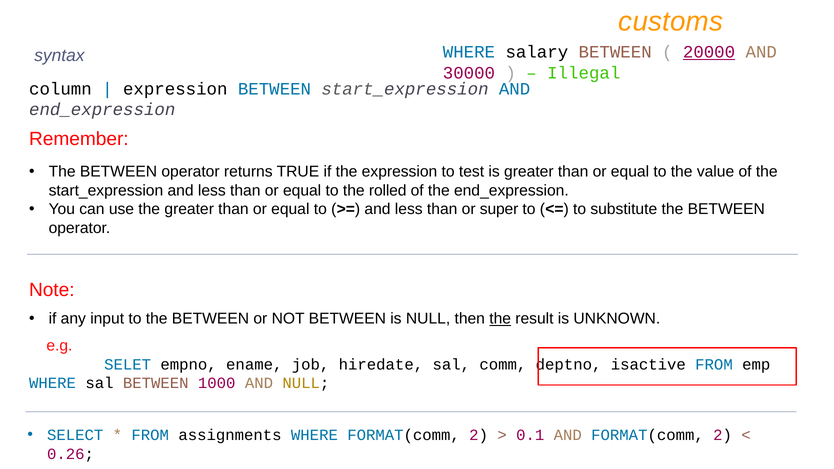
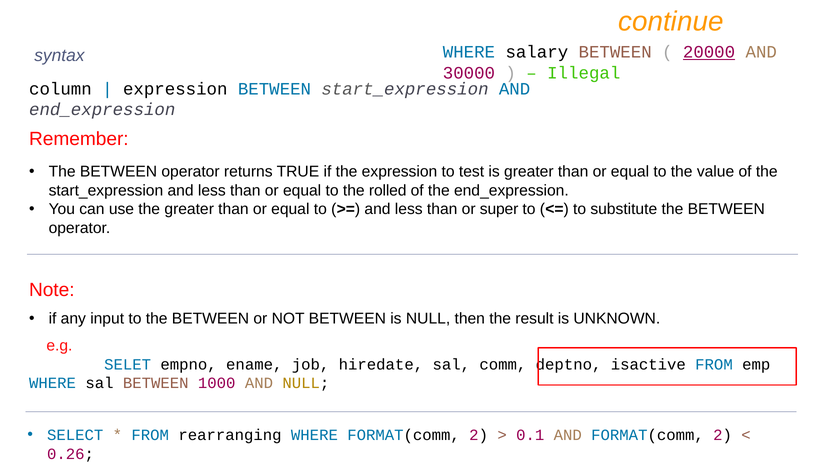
customs: customs -> continue (671, 22)
the underline: present -> none (500, 319)
assignments: assignments -> rearranging (230, 435)
